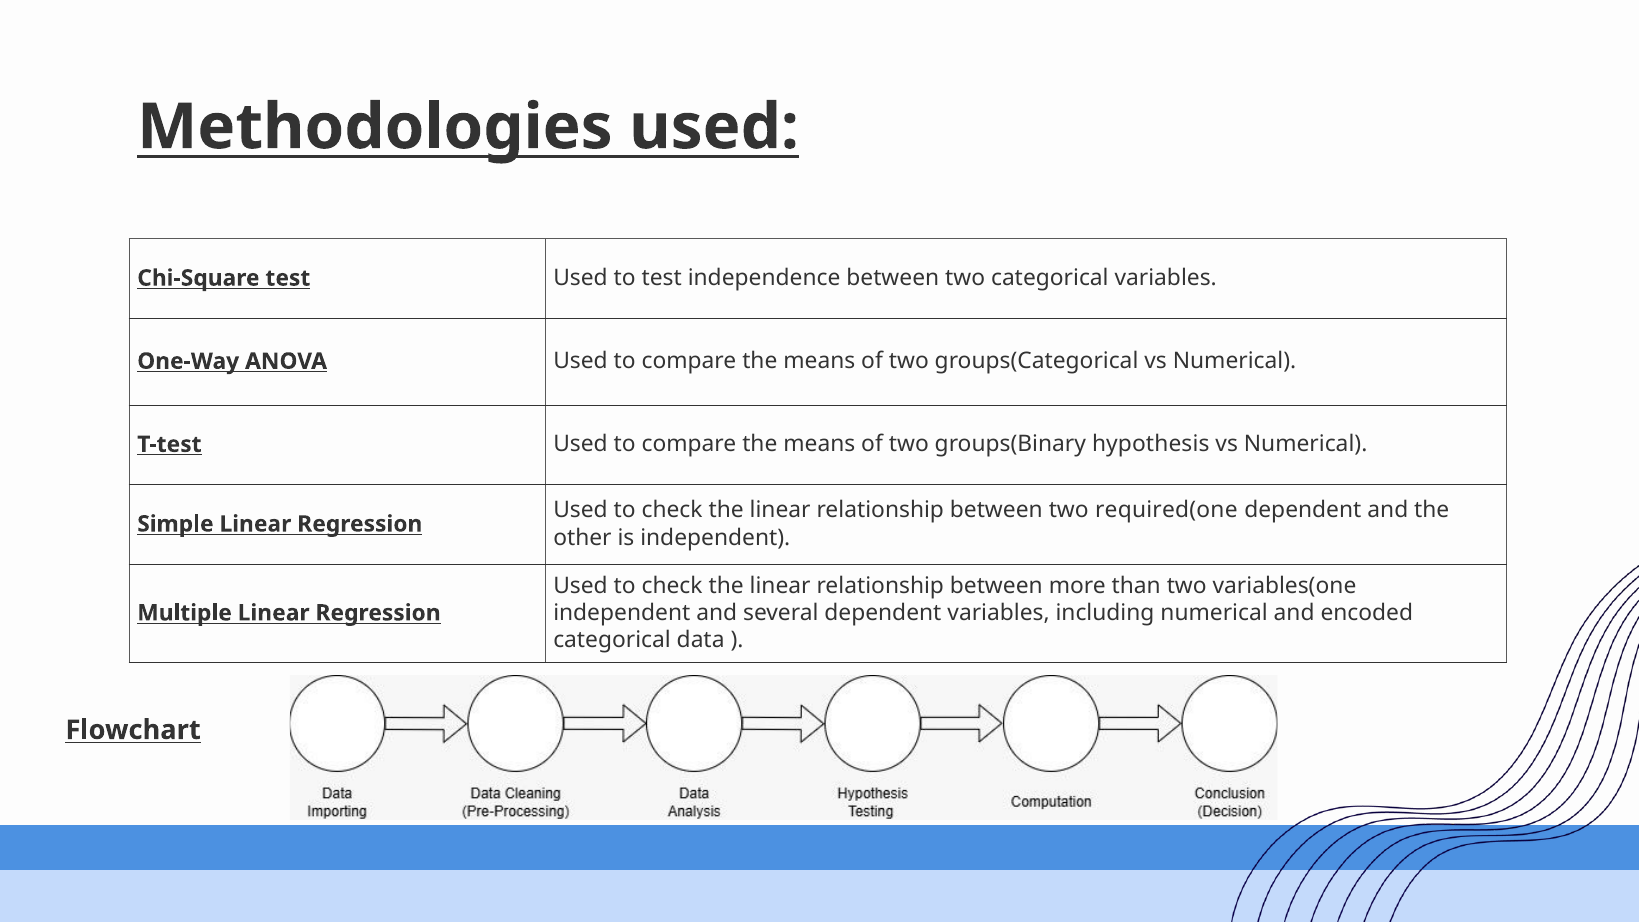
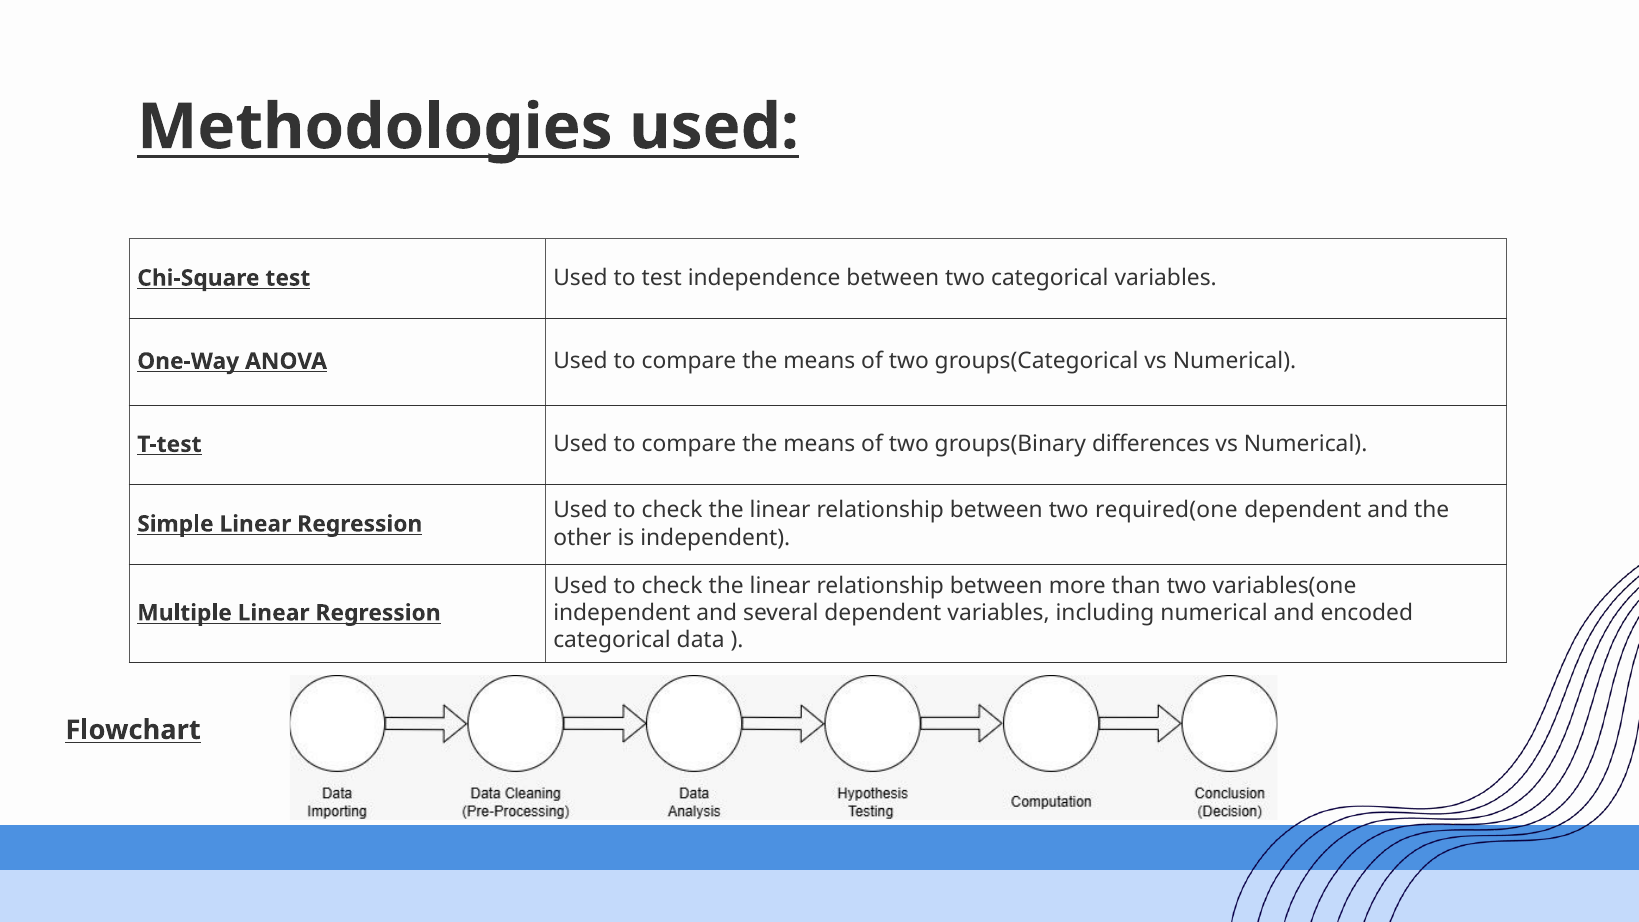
hypothesis: hypothesis -> differences (1151, 444)
